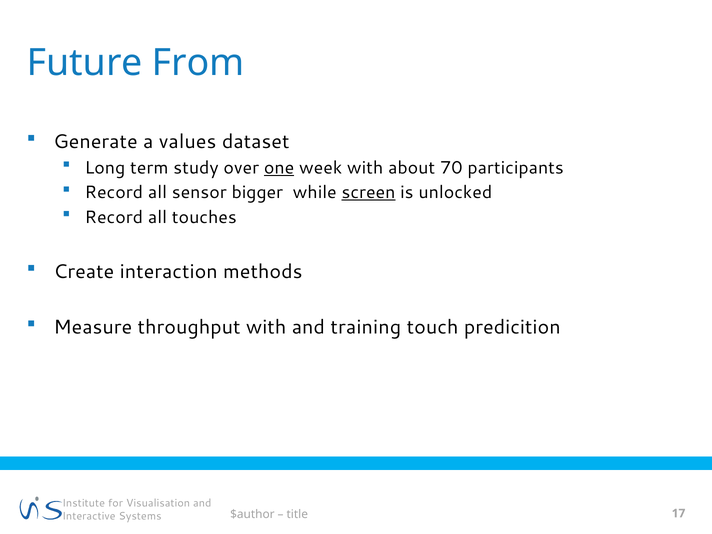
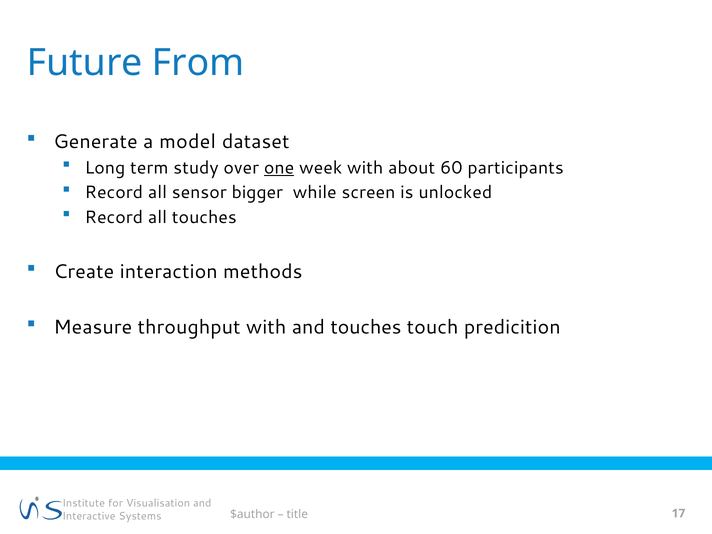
values: values -> model (188, 142)
70: 70 -> 60 (451, 168)
screen underline: present -> none (368, 193)
and training: training -> touches (366, 327)
